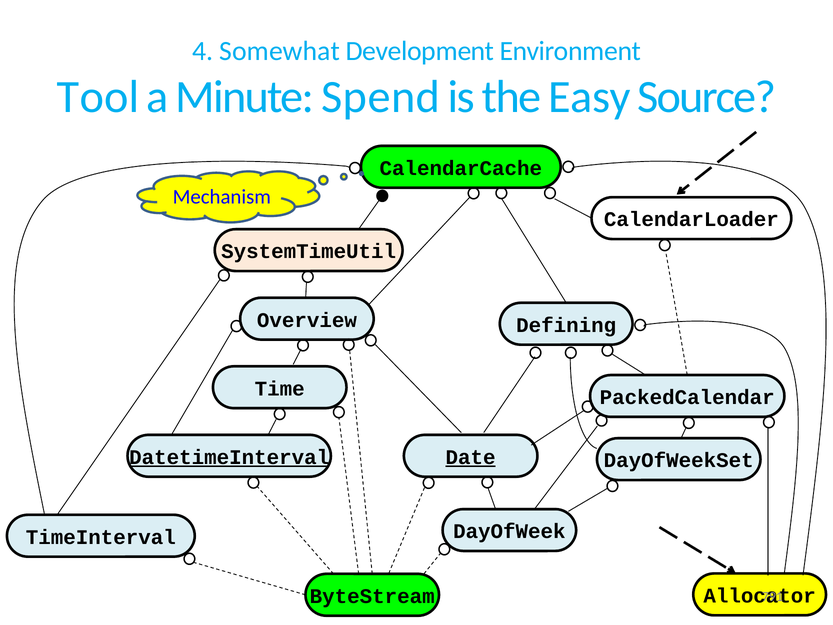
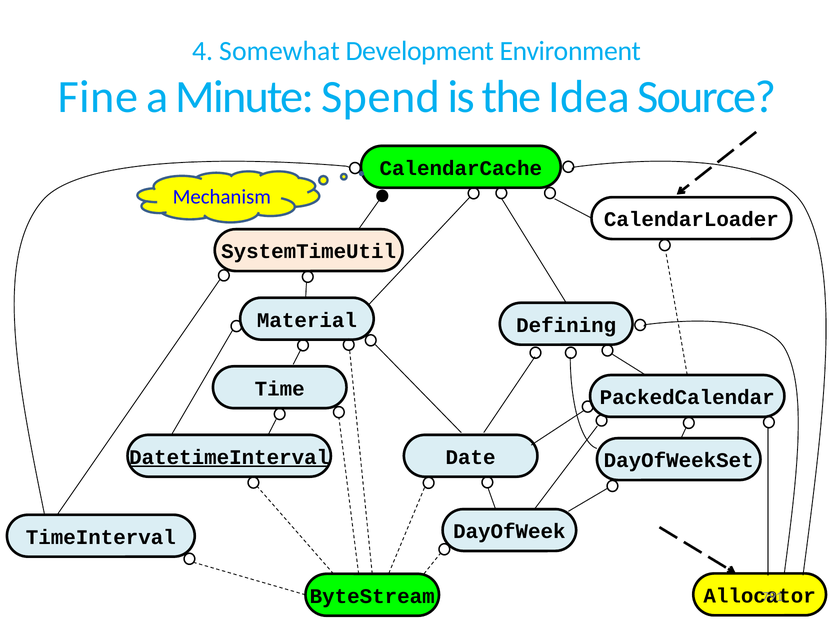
Tool: Tool -> Fine (98, 97)
Easy: Easy -> Idea (589, 97)
Overview: Overview -> Material (307, 320)
Date underline: present -> none (471, 457)
